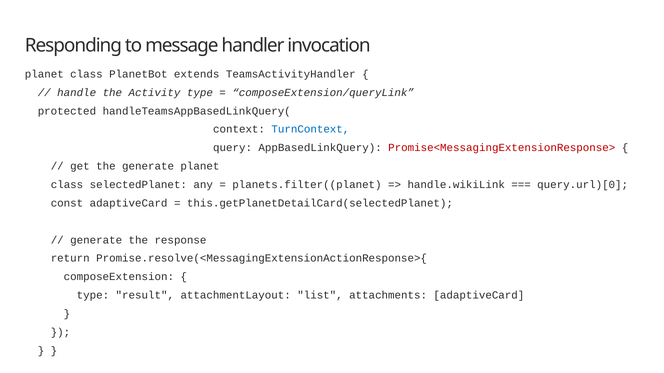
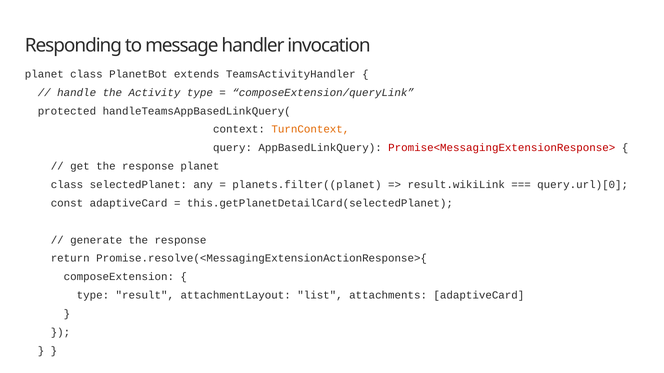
TurnContext colour: blue -> orange (310, 130)
get the generate: generate -> response (148, 166)
handle.wikiLink: handle.wikiLink -> result.wikiLink (456, 185)
